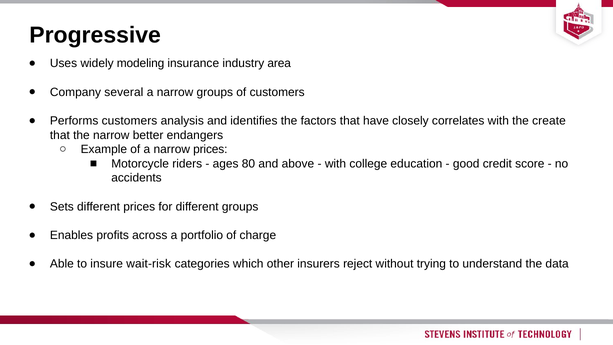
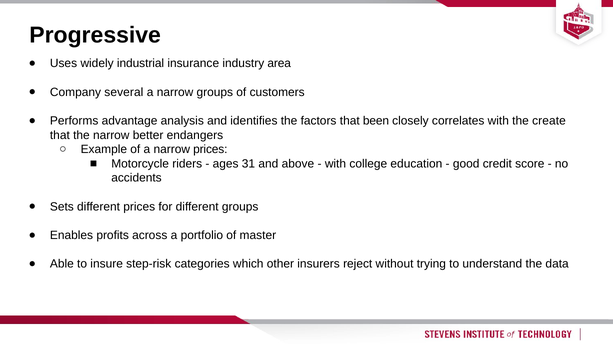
modeling: modeling -> industrial (141, 63)
Performs customers: customers -> advantage (130, 121)
have: have -> been (376, 121)
80: 80 -> 31 (248, 164)
charge: charge -> master (258, 235)
wait-risk: wait-risk -> step-risk (149, 264)
